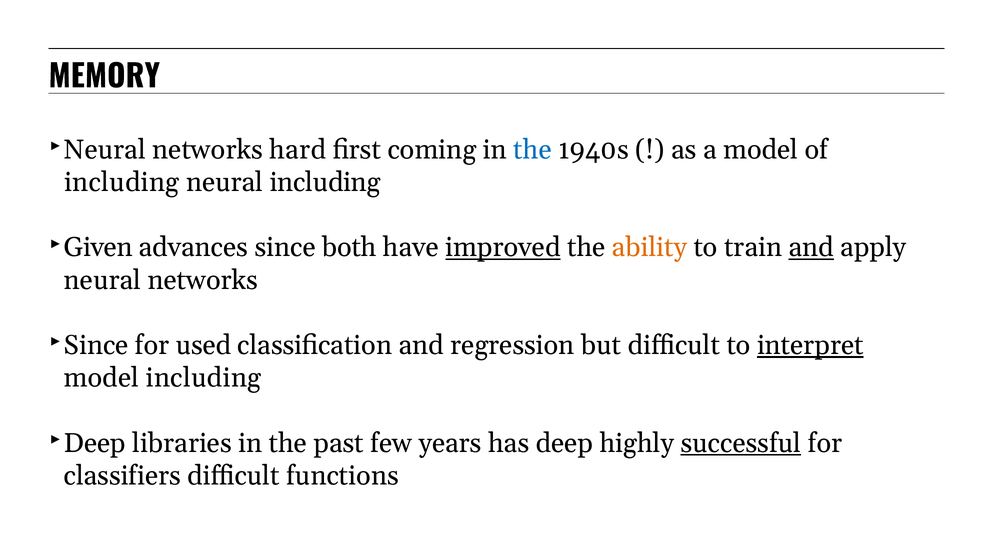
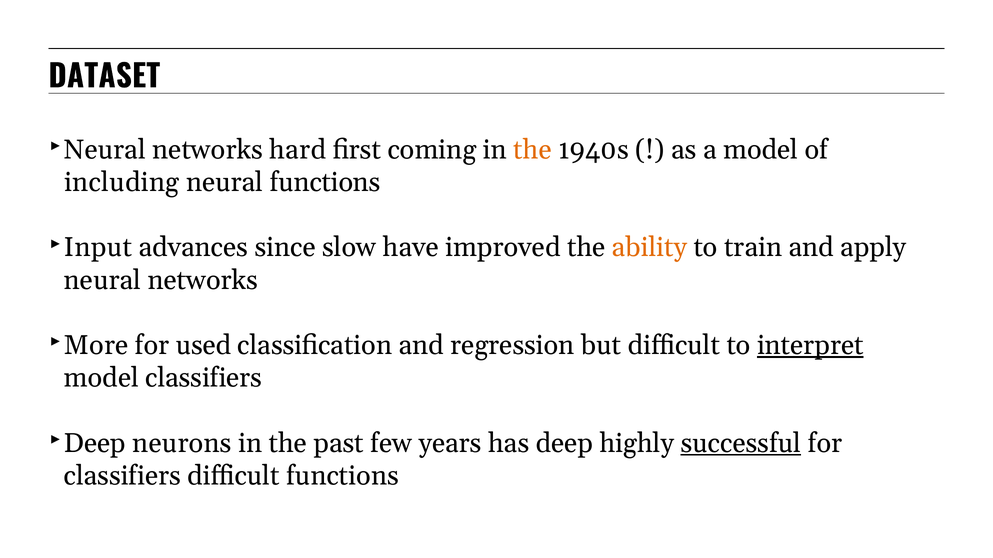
MEMORY: MEMORY -> DATASET (104, 77)
the colour: blue -> orange (533, 150)
neural including: including -> functions (325, 182)
Given: Given -> Input (98, 247)
both: both -> slow (349, 247)
improved underline: present -> none (503, 247)
and underline: present -> none (811, 247)
Since: Since -> More (96, 345)
model including: including -> classifiers (204, 378)
libraries: libraries -> neurons (182, 443)
